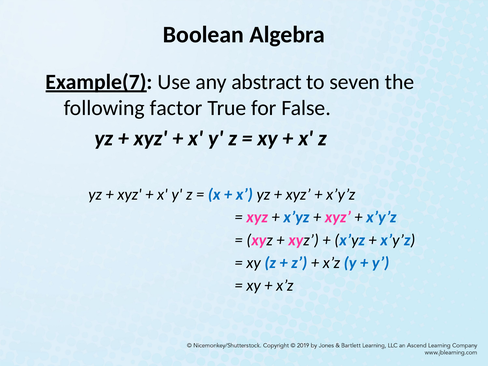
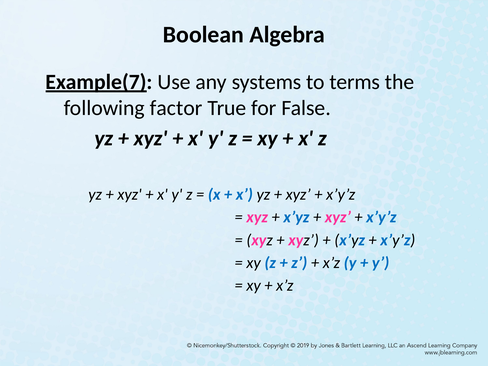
abstract: abstract -> systems (266, 82)
seven: seven -> terms (355, 82)
